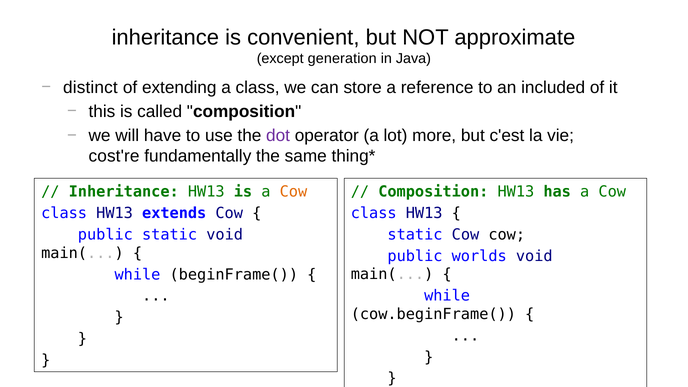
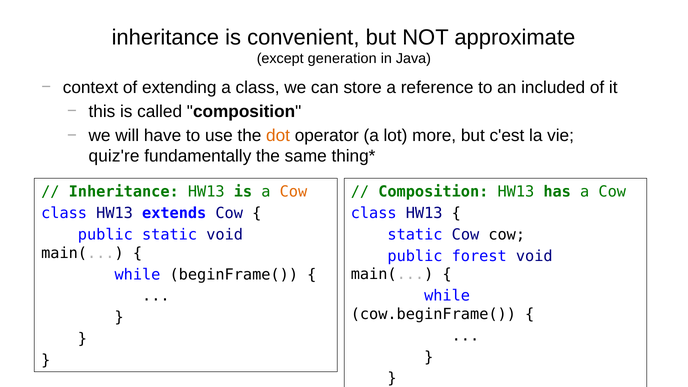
distinct: distinct -> context (90, 87)
dot colour: purple -> orange (278, 136)
cost're: cost're -> quiz're (114, 156)
worlds: worlds -> forest (479, 256)
